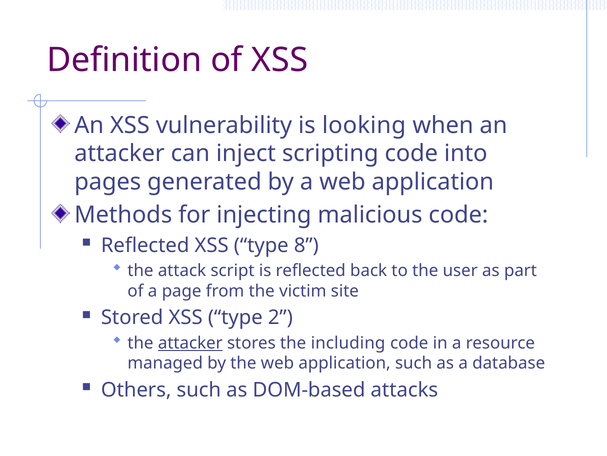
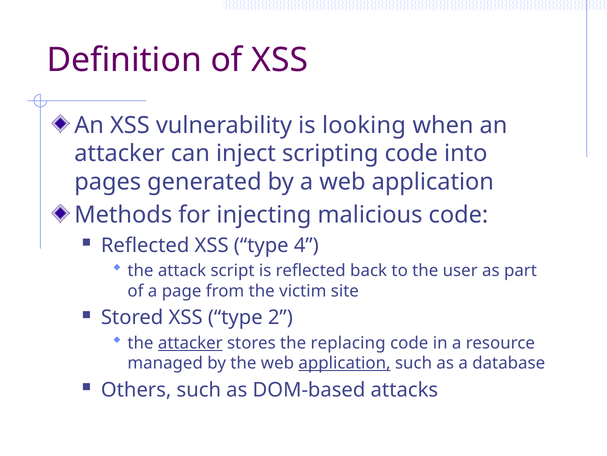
8: 8 -> 4 (306, 245)
including: including -> replacing (348, 343)
application underline: none -> present (345, 363)
